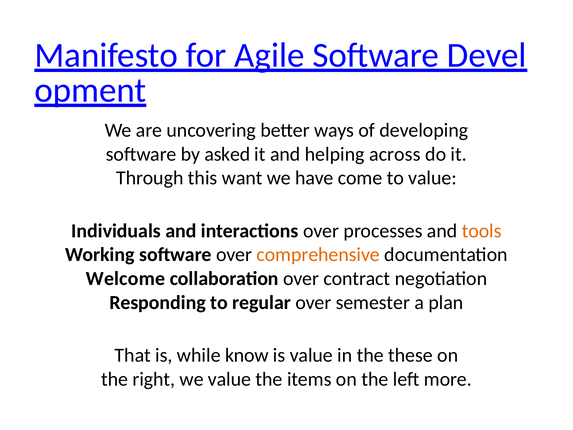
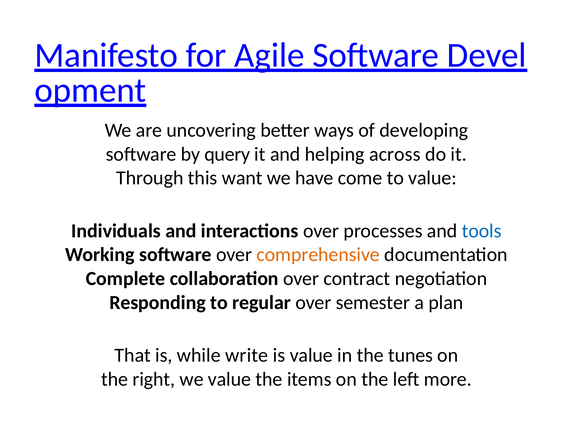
asked: asked -> query (227, 154)
tools colour: orange -> blue (482, 231)
Welcome: Welcome -> Complete (126, 278)
know: know -> write (247, 355)
these: these -> tunes (411, 355)
